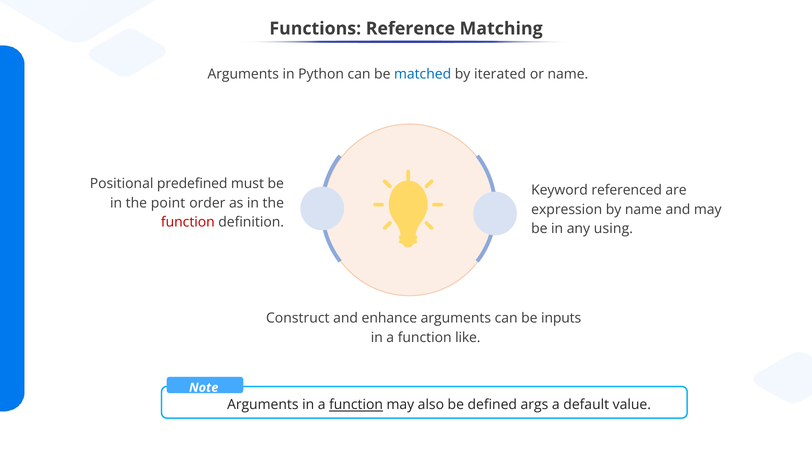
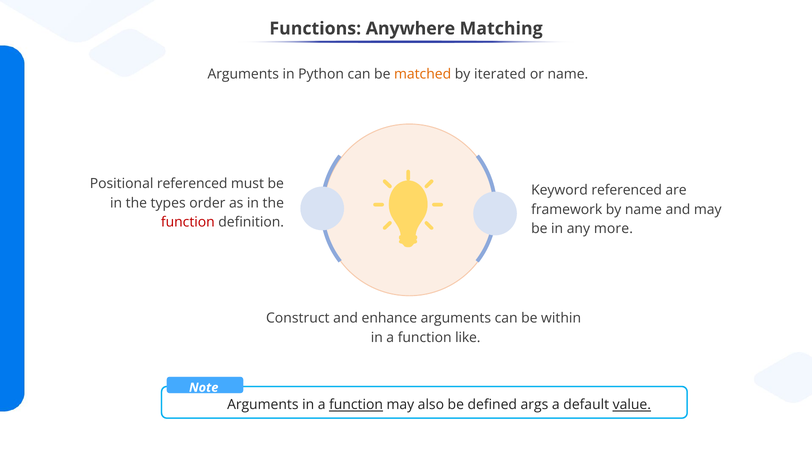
Reference: Reference -> Anywhere (410, 29)
matched colour: blue -> orange (423, 74)
Positional predefined: predefined -> referenced (192, 184)
point: point -> types (168, 203)
expression: expression -> framework (567, 209)
using: using -> more (613, 229)
inputs: inputs -> within (561, 318)
value underline: none -> present (632, 405)
